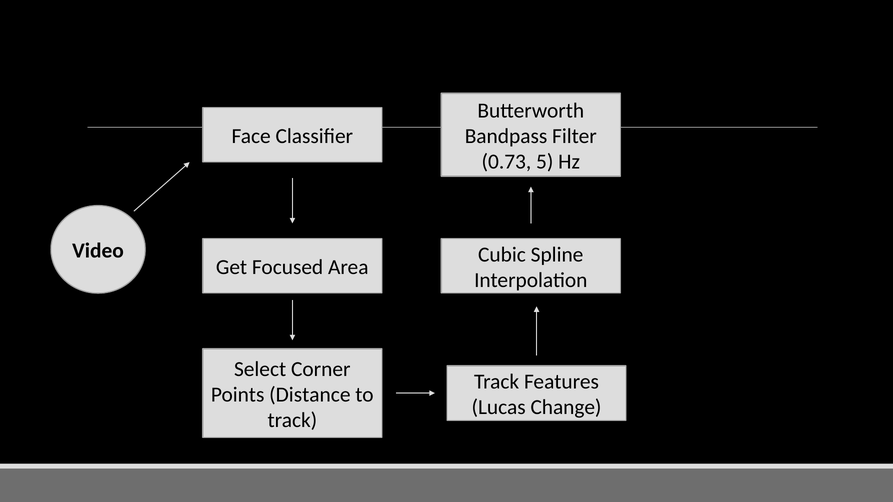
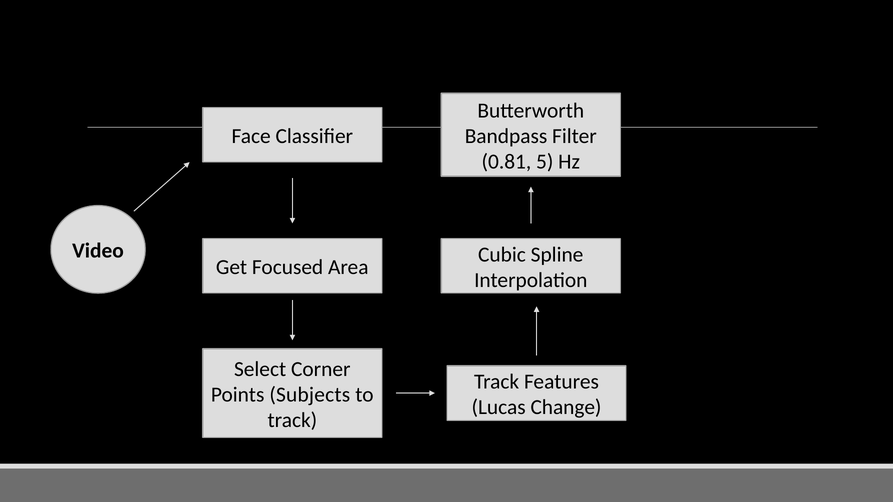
0.73: 0.73 -> 0.81 (506, 162)
Distance: Distance -> Subjects (310, 395)
